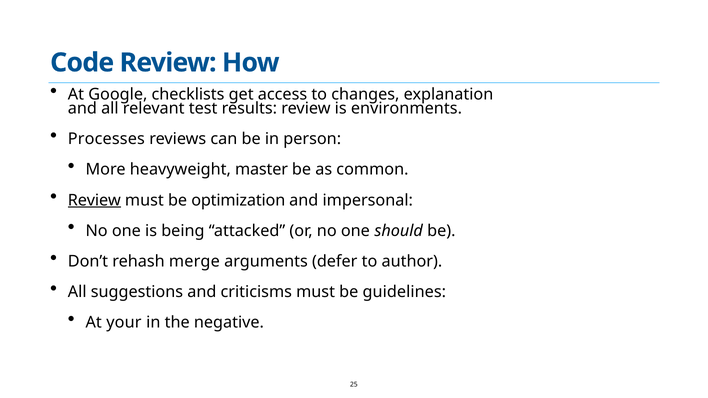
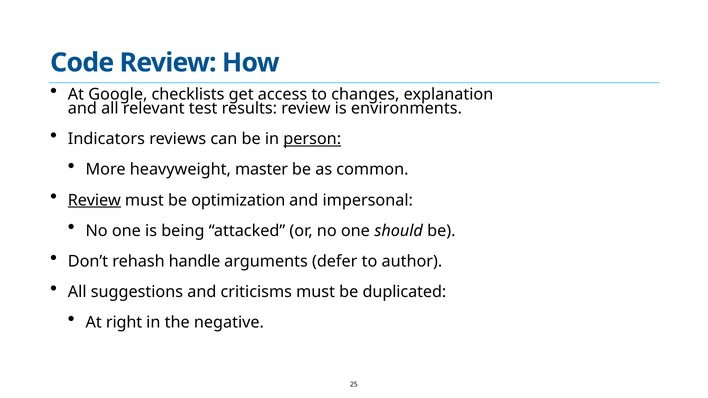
Processes: Processes -> Indicators (106, 139)
person underline: none -> present (312, 139)
merge: merge -> handle (195, 262)
guidelines: guidelines -> duplicated (404, 292)
your: your -> right (124, 323)
